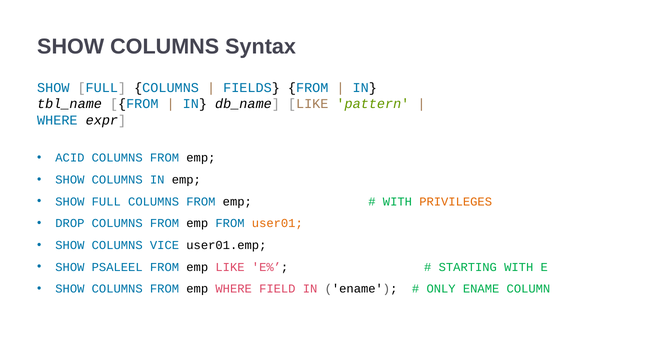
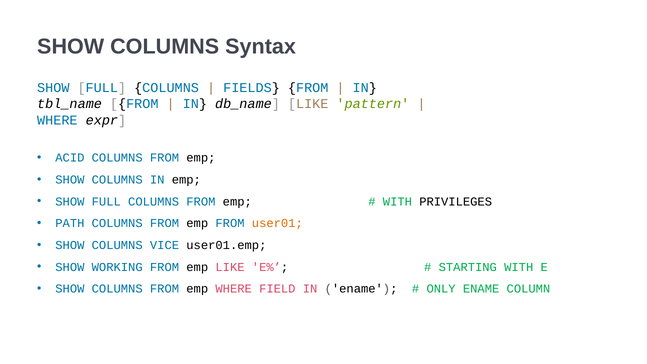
PRIVILEGES colour: orange -> black (456, 201)
DROP: DROP -> PATH (70, 223)
PSALEEL: PSALEEL -> WORKING (117, 267)
